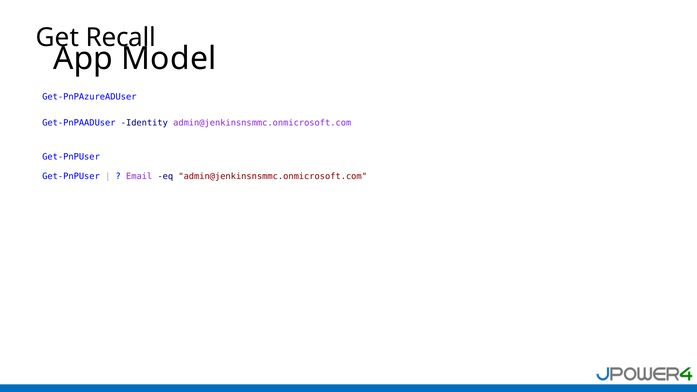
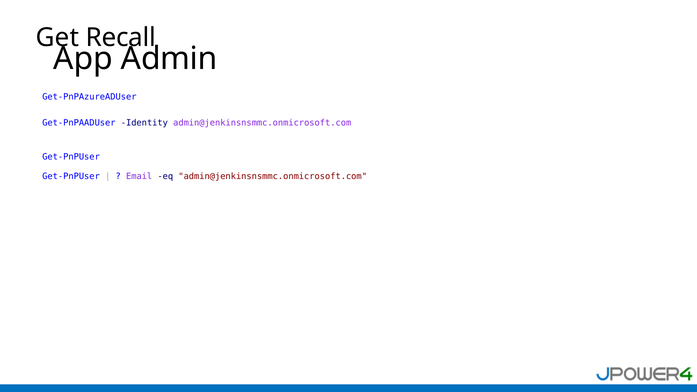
Model: Model -> Admin (169, 59)
